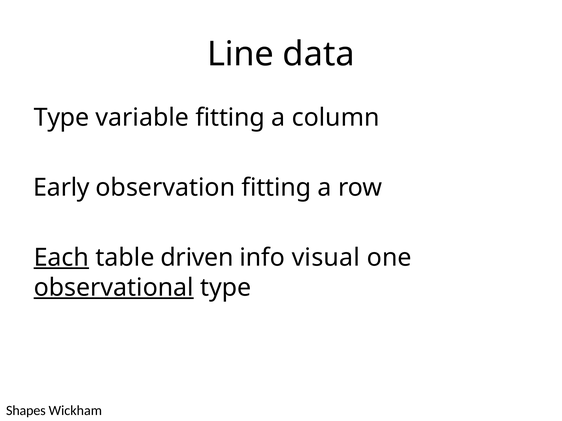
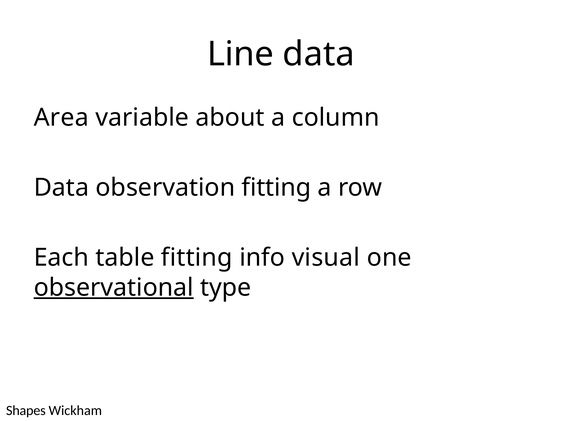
Type: Type -> Area (61, 118)
variable fitting: fitting -> about (230, 118)
Early: Early -> Data (61, 188)
Each underline: present -> none (61, 258)
table driven: driven -> fitting (197, 258)
